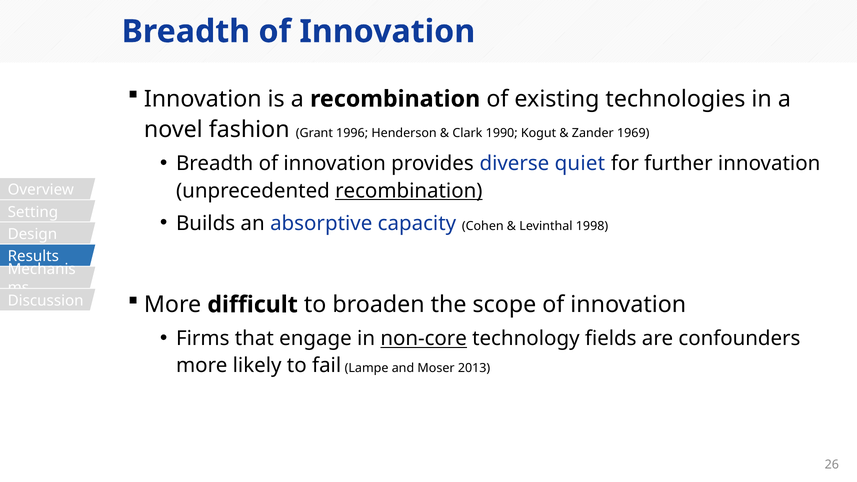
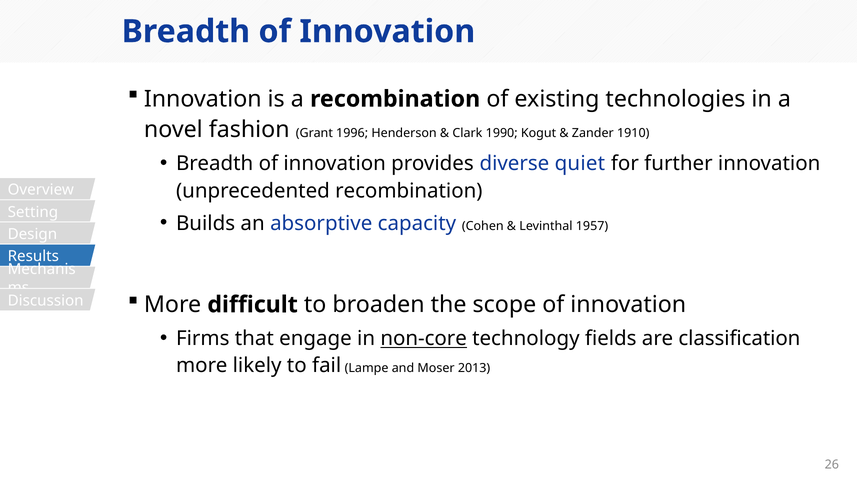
1969: 1969 -> 1910 (633, 133)
recombination underline: present -> none (409, 191)
1998: 1998 -> 1957 (592, 226)
confounders: confounders -> classification (739, 339)
